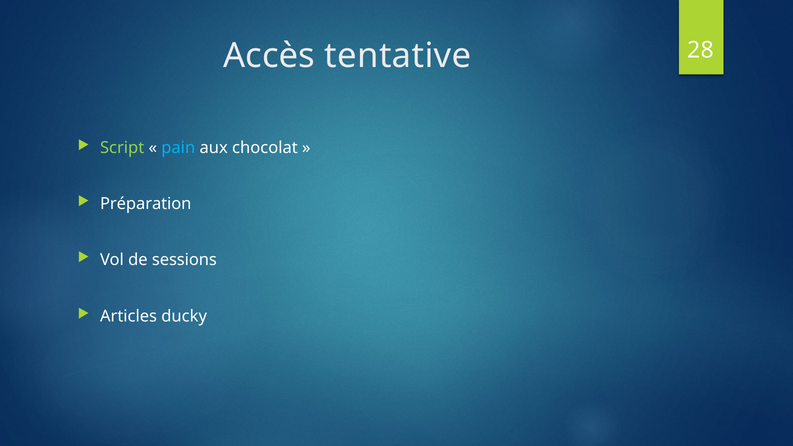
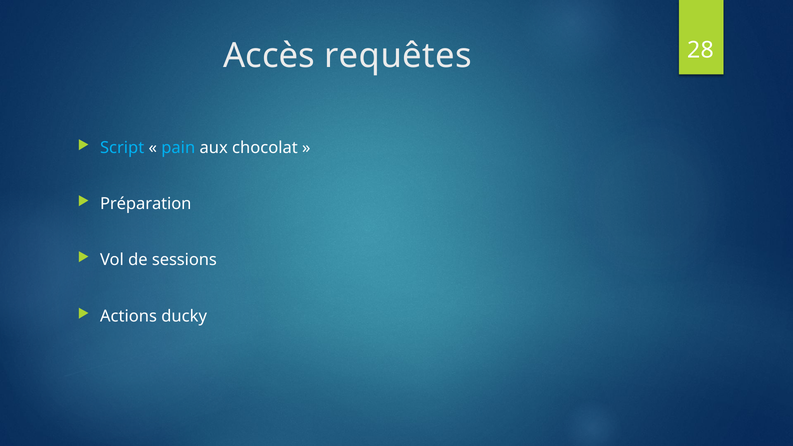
tentative: tentative -> requêtes (398, 56)
Script colour: light green -> light blue (122, 148)
Articles: Articles -> Actions (129, 316)
